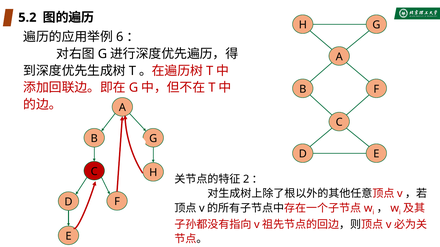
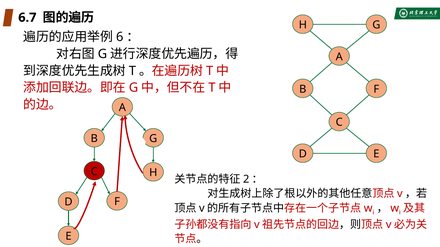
5.2: 5.2 -> 6.7 (27, 18)
